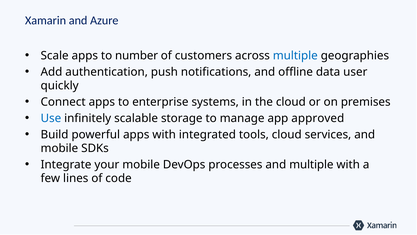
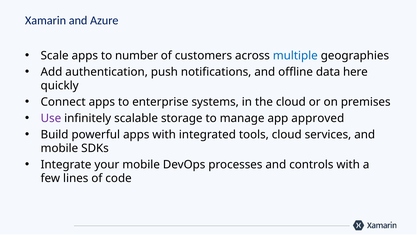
user: user -> here (355, 72)
Use colour: blue -> purple (51, 118)
and multiple: multiple -> controls (311, 164)
